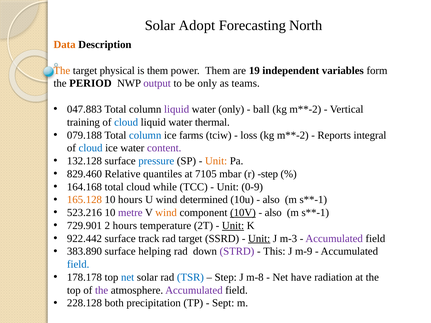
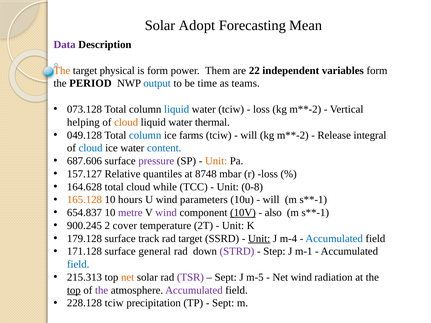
North: North -> Mean (306, 25)
Data colour: orange -> purple (65, 45)
is them: them -> form (158, 71)
19: 19 -> 22 (254, 71)
output colour: purple -> blue (157, 84)
be only: only -> time (207, 84)
047.883: 047.883 -> 073.128 (84, 109)
liquid colour: purple -> blue (177, 109)
water only: only -> tciw (231, 109)
ball: ball -> loss (261, 109)
training: training -> helping (83, 122)
cloud colour: blue -> orange (126, 122)
079.188: 079.188 -> 049.128 (84, 135)
loss: loss -> will (249, 135)
Reports: Reports -> Release (334, 135)
content colour: purple -> blue (164, 148)
132.128: 132.128 -> 687.606 (84, 161)
pressure colour: blue -> purple (156, 161)
829.460: 829.460 -> 157.127 (84, 174)
7105: 7105 -> 8748 (206, 174)
r step: step -> loss (268, 174)
164.168: 164.168 -> 164.628 (84, 187)
0-9: 0-9 -> 0-8 (252, 187)
determined: determined -> parameters (204, 200)
also: also -> will (271, 200)
523.216: 523.216 -> 654.837 (84, 213)
wind colour: orange -> purple (166, 213)
729.901: 729.901 -> 900.245 (84, 226)
2 hours: hours -> cover (125, 226)
Unit underline: present -> none (233, 226)
922.442: 922.442 -> 179.128 (84, 239)
m-3: m-3 -> m-4 (288, 239)
Accumulated colour: purple -> blue (334, 239)
383.890: 383.890 -> 171.128 (84, 252)
helping: helping -> general (155, 252)
This: This -> Step (274, 252)
m-9: m-9 -> m-1 (304, 252)
178.178: 178.178 -> 215.313 (84, 277)
net colour: blue -> orange (128, 277)
TSR colour: blue -> purple (190, 277)
Step: Step -> Sept (226, 277)
m-8: m-8 -> m-5 (255, 277)
Net have: have -> wind (301, 277)
top underline: none -> present (74, 290)
228.128 both: both -> tciw (114, 303)
